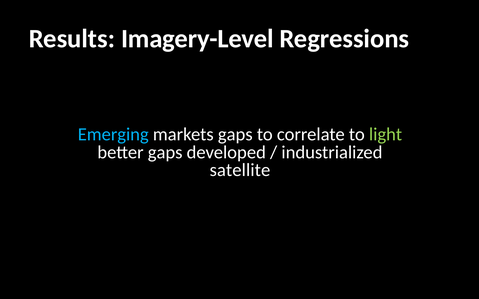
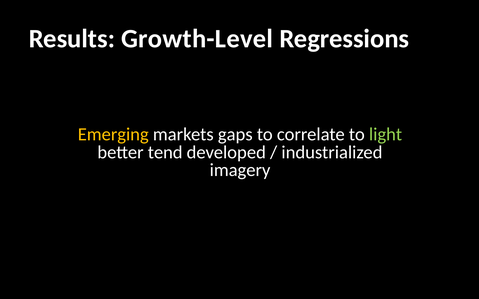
Imagery-Level: Imagery-Level -> Growth-Level (197, 39)
Emerging colour: light blue -> yellow (113, 135)
better gaps: gaps -> tend (165, 152)
satellite: satellite -> imagery (240, 170)
